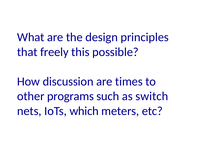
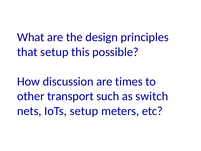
that freely: freely -> setup (54, 52)
programs: programs -> transport (70, 96)
IoTs which: which -> setup (84, 111)
